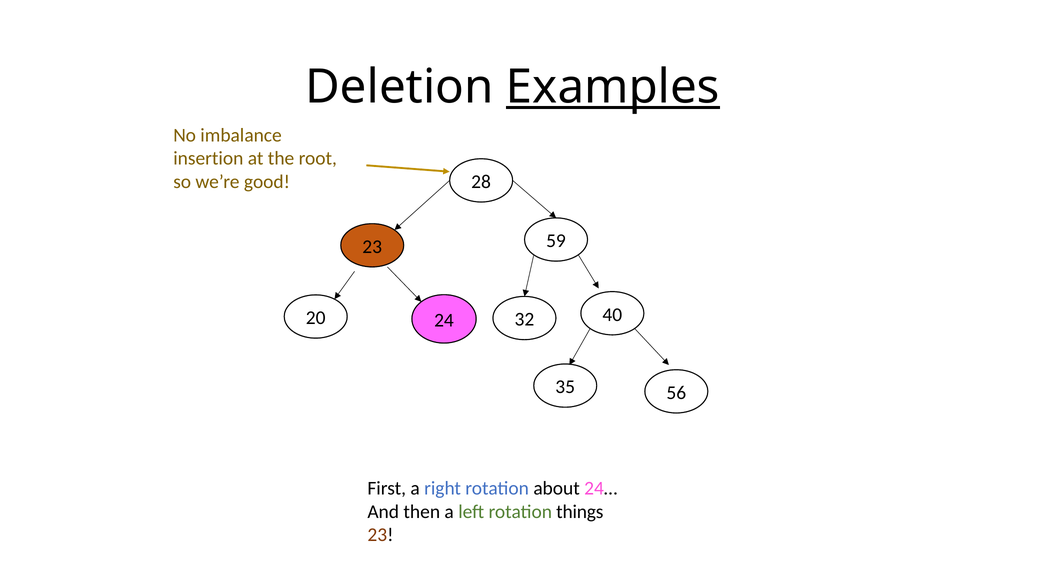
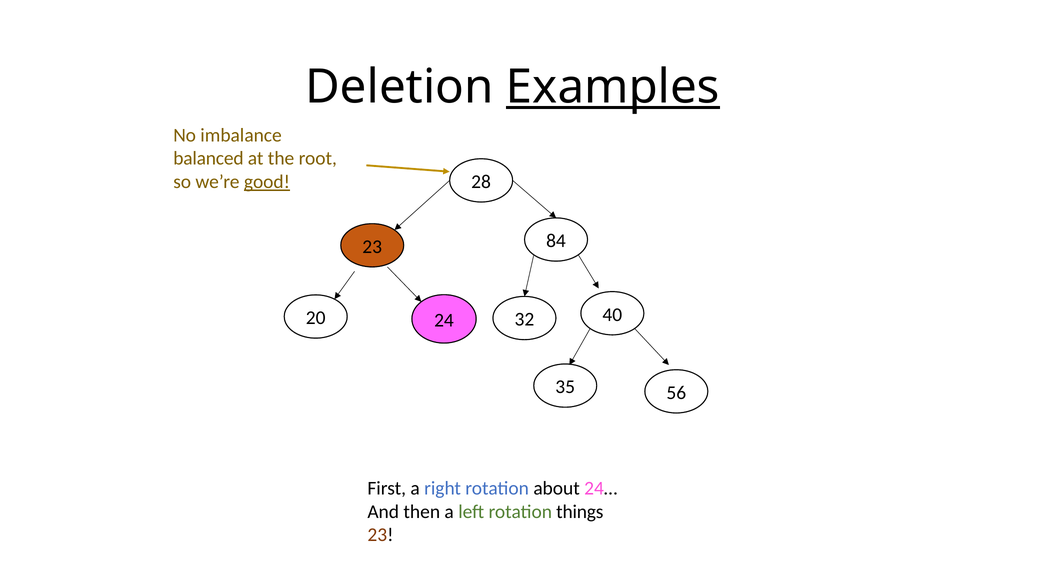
insertion: insertion -> balanced (208, 158)
good underline: none -> present (267, 182)
59: 59 -> 84 (556, 241)
